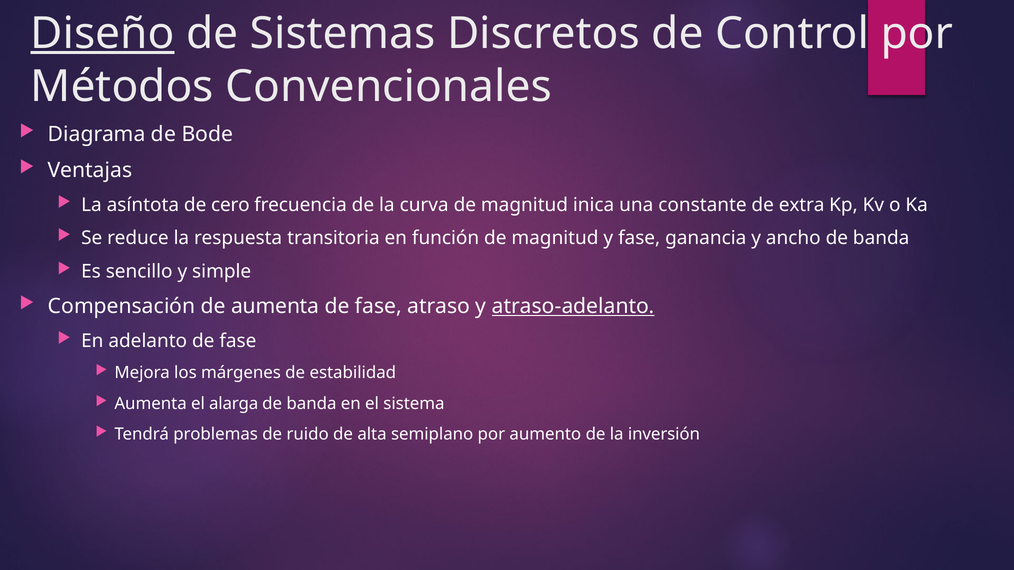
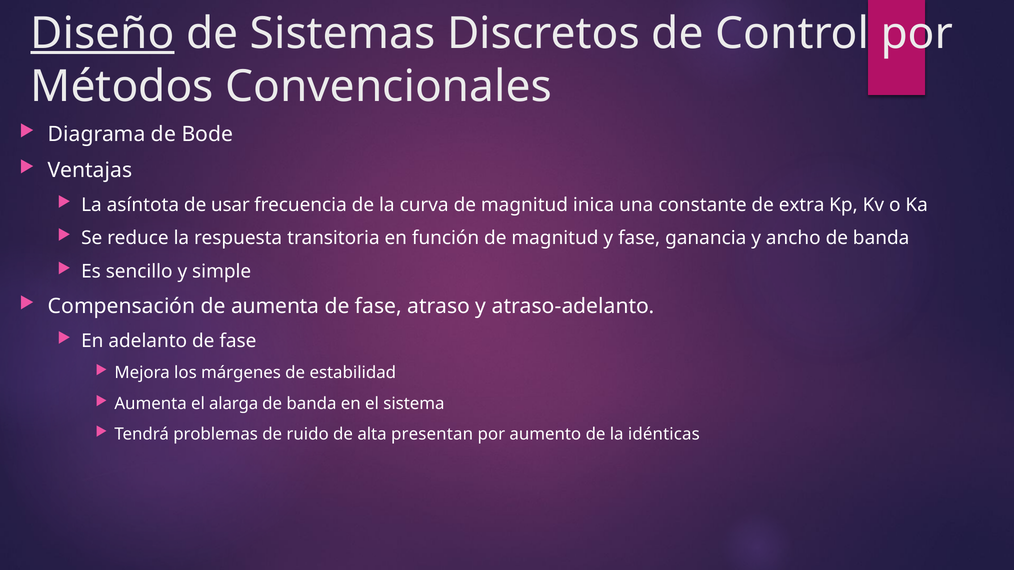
cero: cero -> usar (230, 205)
atraso-adelanto underline: present -> none (573, 307)
semiplano: semiplano -> presentan (432, 435)
inversión: inversión -> idénticas (664, 435)
